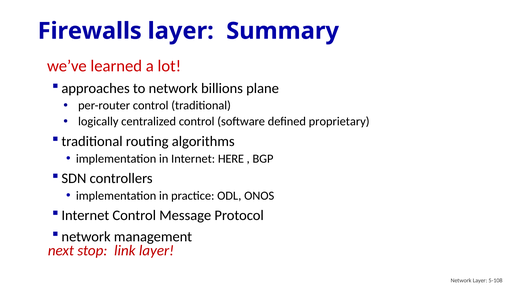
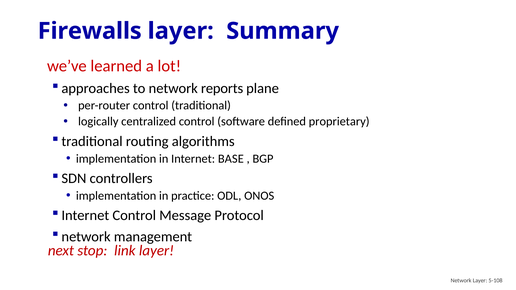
billions: billions -> reports (222, 88)
HERE: HERE -> BASE (231, 159)
